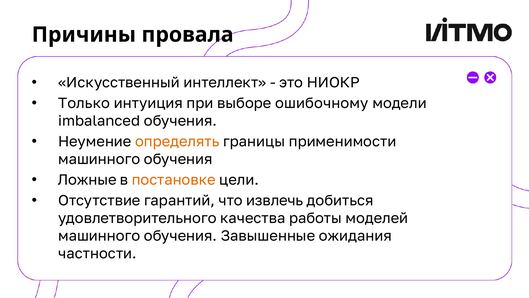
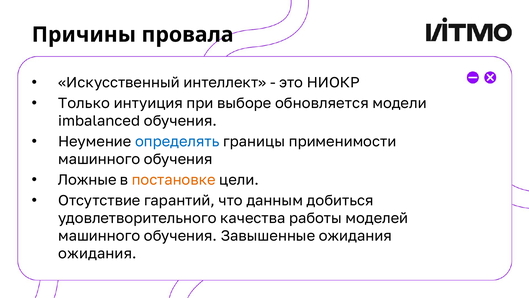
ошибочному: ошибочному -> обновляется (322, 103)
определять colour: orange -> blue (177, 141)
извлечь: извлечь -> данным (275, 200)
частности: частности -> ожидания (97, 253)
